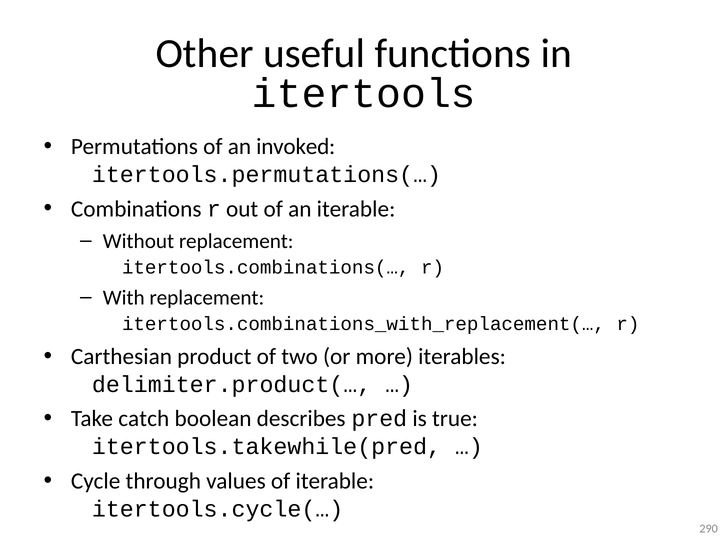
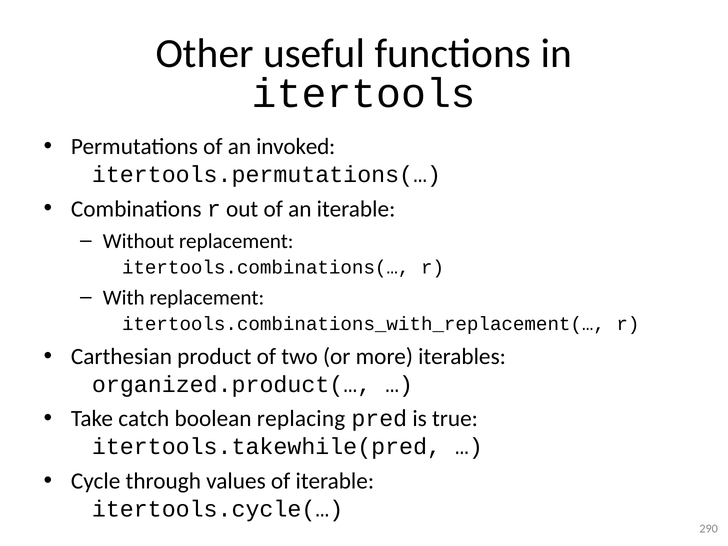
delimiter.product(…: delimiter.product(… -> organized.product(… (232, 384)
describes: describes -> replacing (301, 419)
